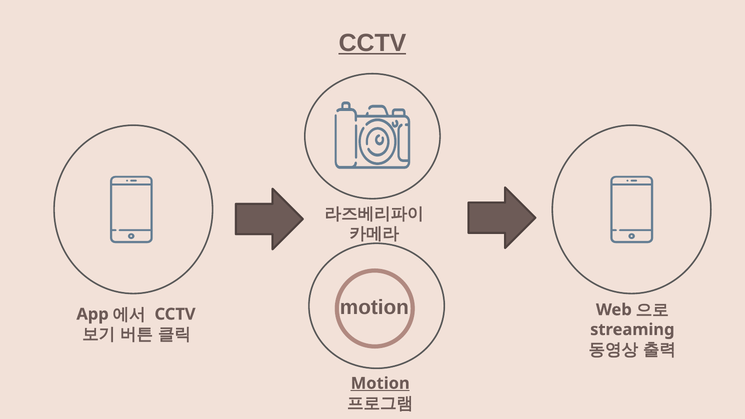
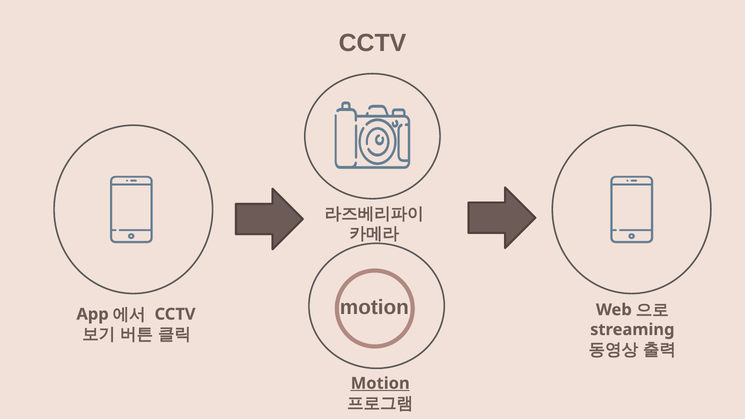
CCTV underline: present -> none (372, 43)
